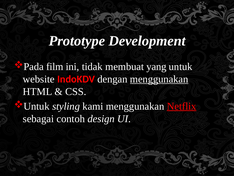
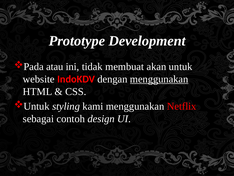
film: film -> atau (55, 66)
yang: yang -> akan (156, 66)
Netflix underline: present -> none (182, 106)
